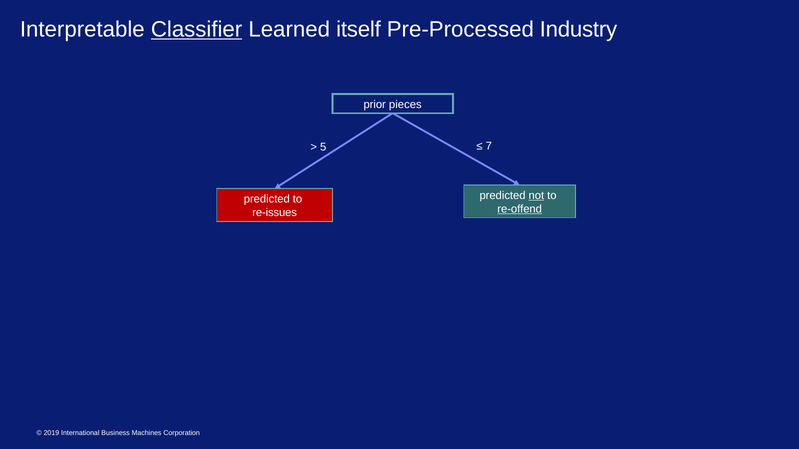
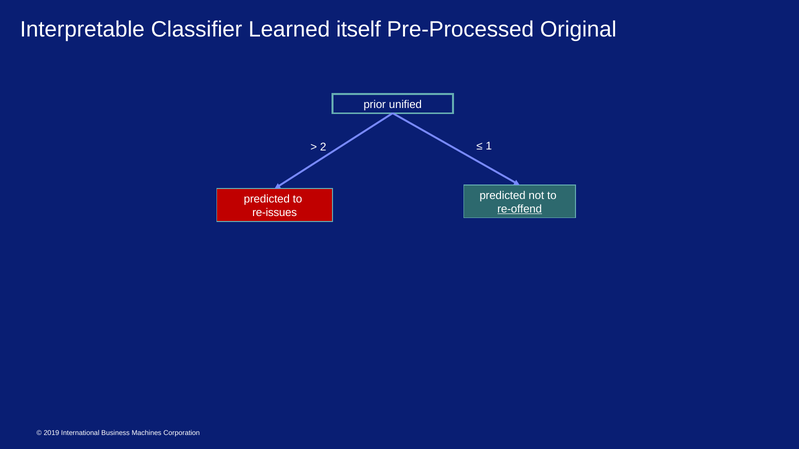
Classifier underline: present -> none (197, 29)
Industry: Industry -> Original (578, 29)
pieces: pieces -> unified (405, 104)
7: 7 -> 1 (489, 146)
5: 5 -> 2 (323, 147)
not underline: present -> none (536, 196)
